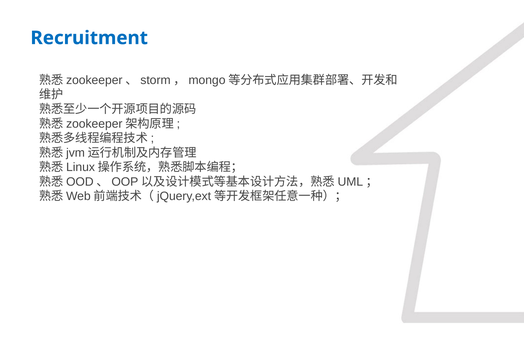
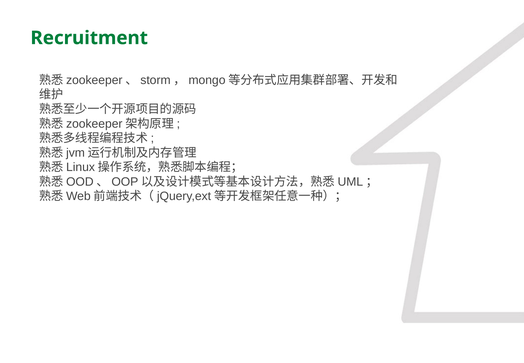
Recruitment colour: blue -> green (89, 38)
